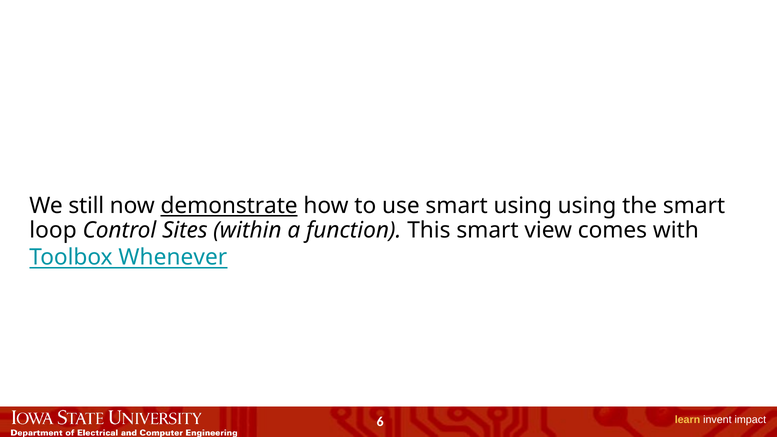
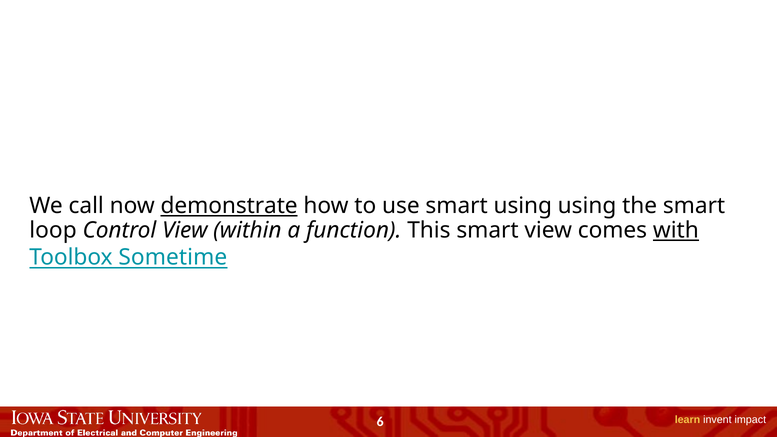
still: still -> call (86, 206)
Control Sites: Sites -> View (185, 230)
with underline: none -> present (676, 230)
Whenever: Whenever -> Sometime (173, 257)
